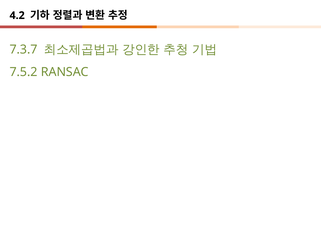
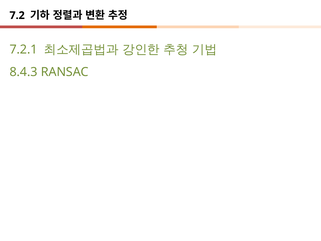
4.2: 4.2 -> 7.2 (17, 15)
7.3.7: 7.3.7 -> 7.2.1 (24, 49)
7.5.2: 7.5.2 -> 8.4.3 (24, 72)
